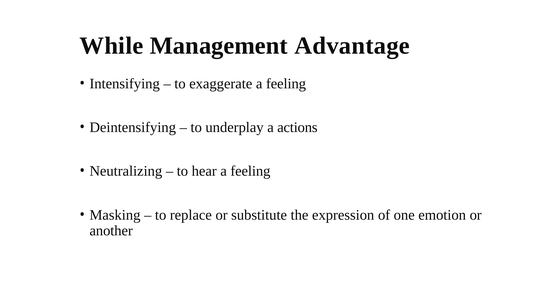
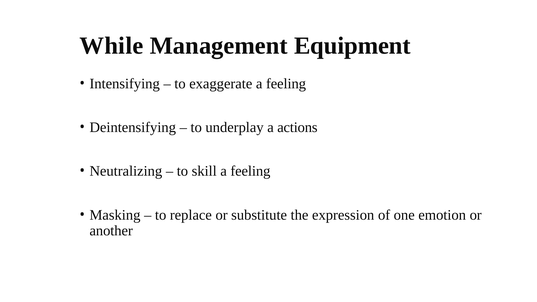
Advantage: Advantage -> Equipment (352, 46)
hear: hear -> skill (204, 171)
